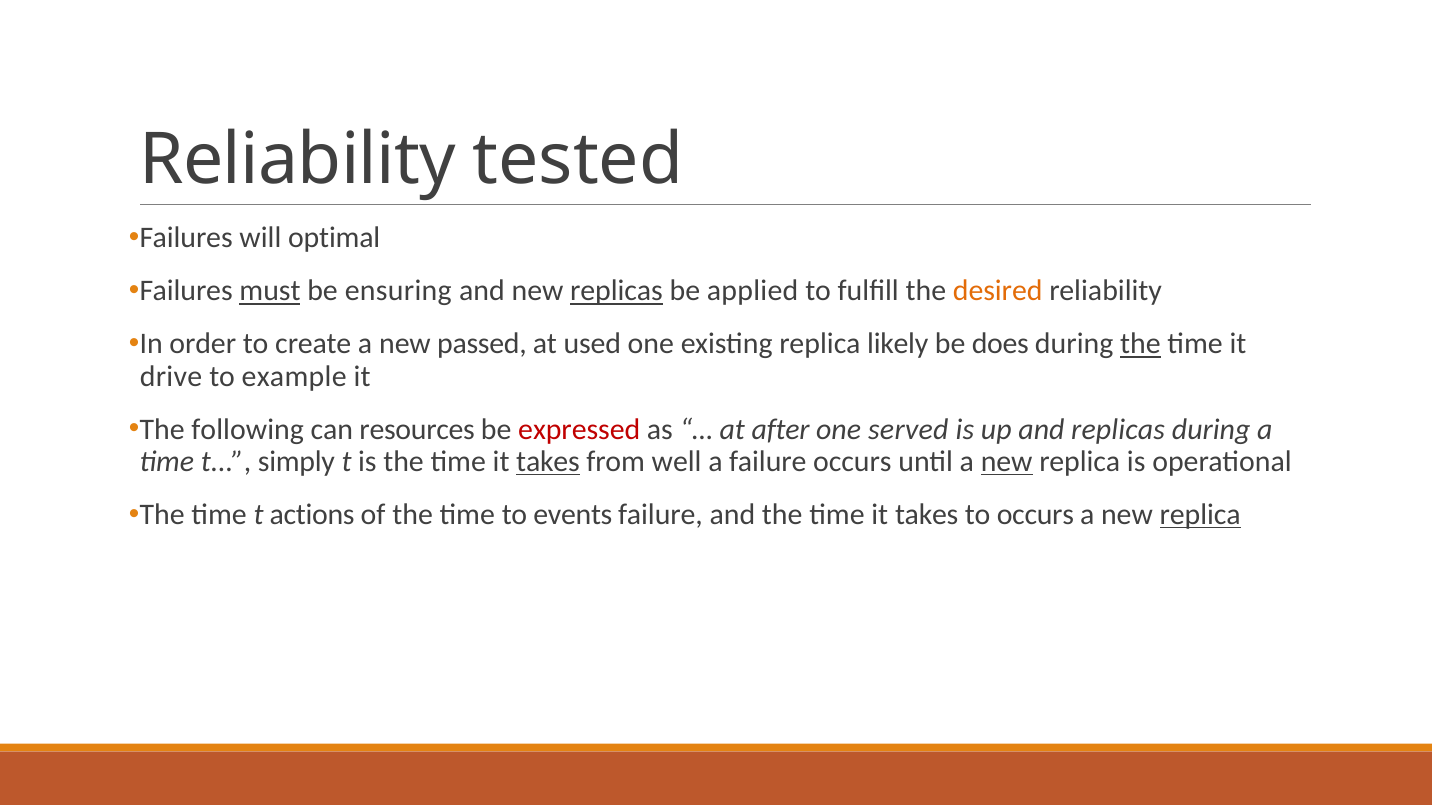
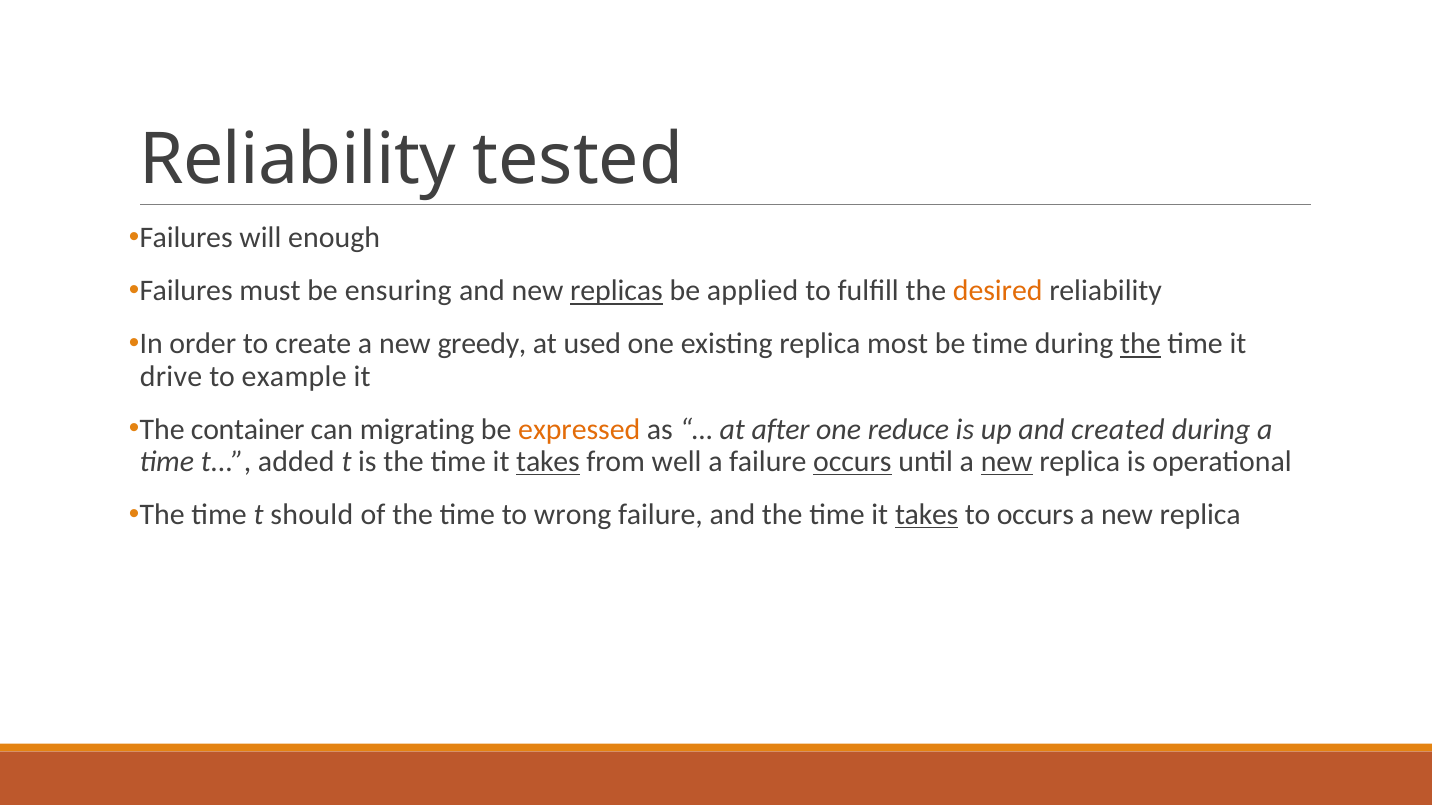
optimal: optimal -> enough (334, 238)
must underline: present -> none (270, 291)
passed: passed -> greedy (482, 344)
likely: likely -> most (898, 344)
be does: does -> time (1000, 344)
following: following -> container (248, 430)
resources: resources -> migrating (417, 430)
expressed colour: red -> orange (579, 430)
served: served -> reduce (908, 430)
and replicas: replicas -> created (1118, 430)
simply: simply -> added (296, 462)
occurs underline: none -> present (852, 462)
actions: actions -> should (312, 515)
events: events -> wrong (573, 515)
takes underline: none -> present (927, 515)
replica underline: present -> none (1200, 515)
